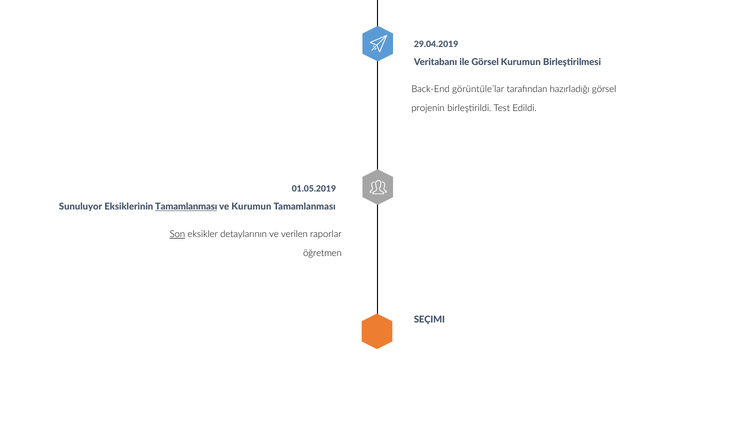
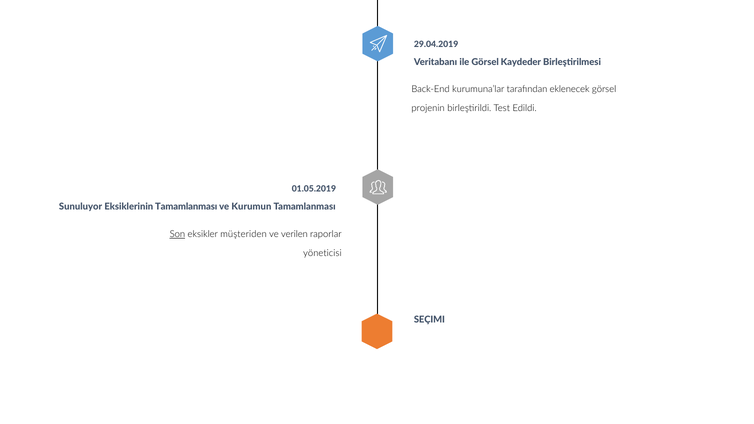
Görsel Kurumun: Kurumun -> Kaydeder (521, 62)
görüntüle’lar: görüntüle’lar -> kurumuna’lar (478, 89)
hazırladığı: hazırladığı -> eklenecek (570, 89)
Tamamlanması underline: present -> none (186, 207)
detaylarının: detaylarının -> müşteriden (244, 234)
öğretmen: öğretmen -> yöneticisi (322, 253)
